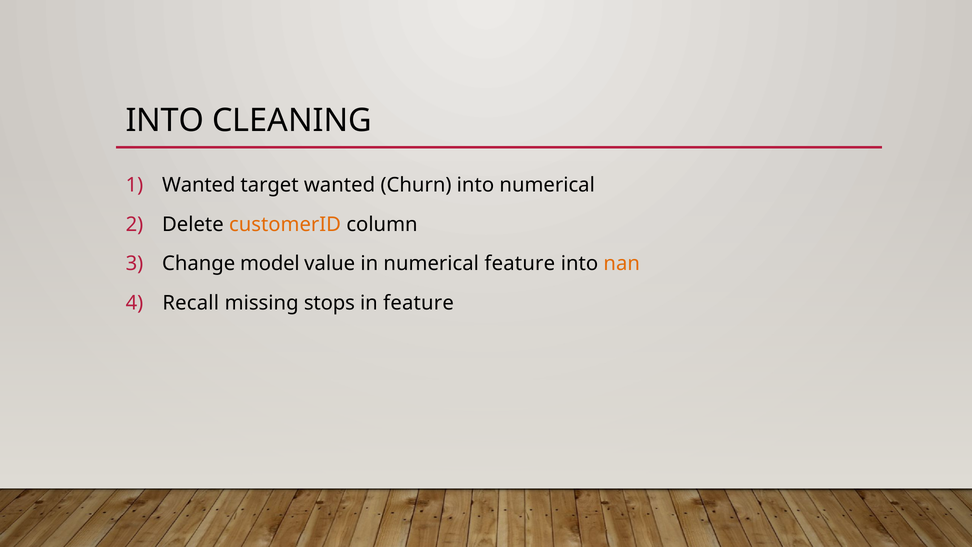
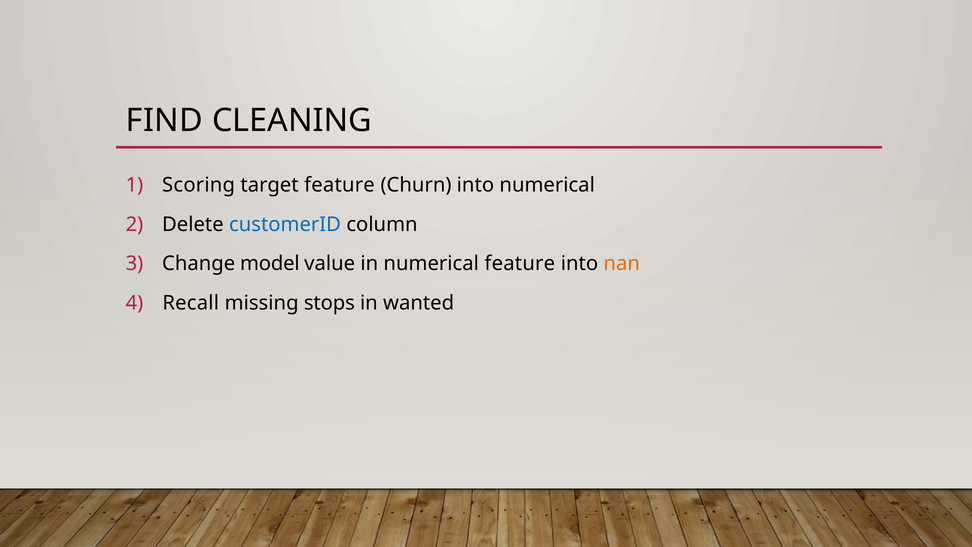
INTO: INTO -> FIND (164, 120)
Wanted: Wanted -> Scoring (199, 185)
target wanted: wanted -> feature (339, 185)
customerID colour: orange -> blue (285, 224)
in feature: feature -> wanted (419, 303)
